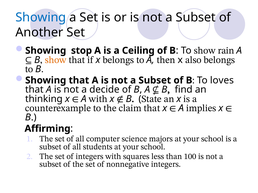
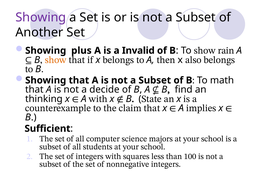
Showing colour: blue -> purple (41, 17)
stop: stop -> plus (81, 51)
Ceiling: Ceiling -> Invalid (138, 51)
loves: loves -> math (222, 81)
Affirming: Affirming -> Sufficient (47, 129)
